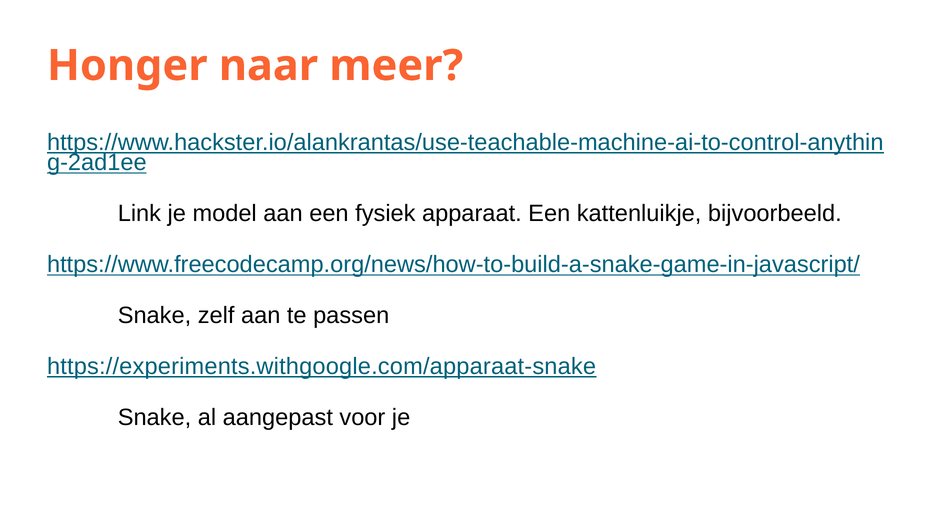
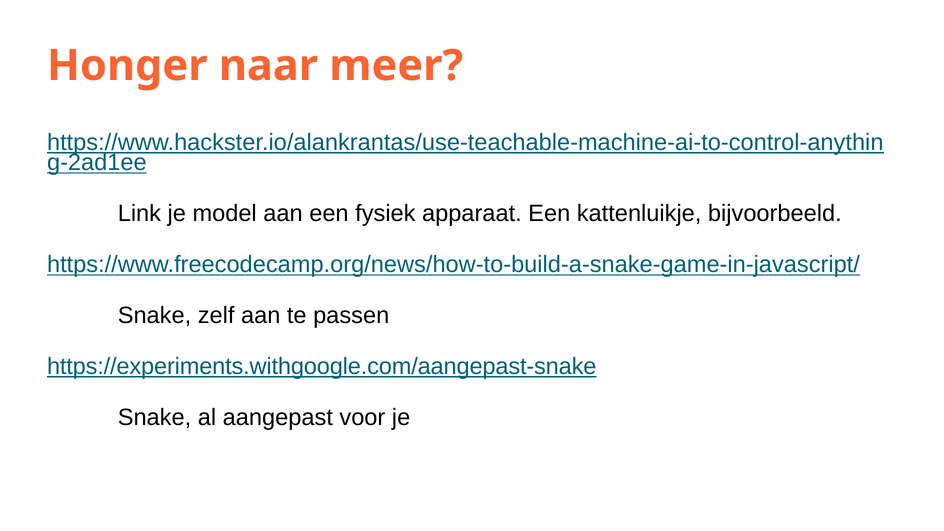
https://experiments.withgoogle.com/apparaat-snake: https://experiments.withgoogle.com/apparaat-snake -> https://experiments.withgoogle.com/aangepast-snake (322, 366)
